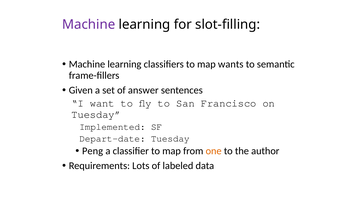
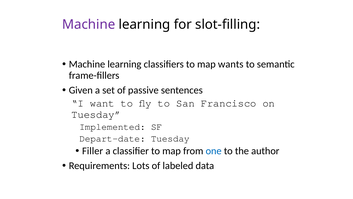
answer: answer -> passive (143, 90)
Peng: Peng -> Filler (93, 151)
one colour: orange -> blue (214, 151)
